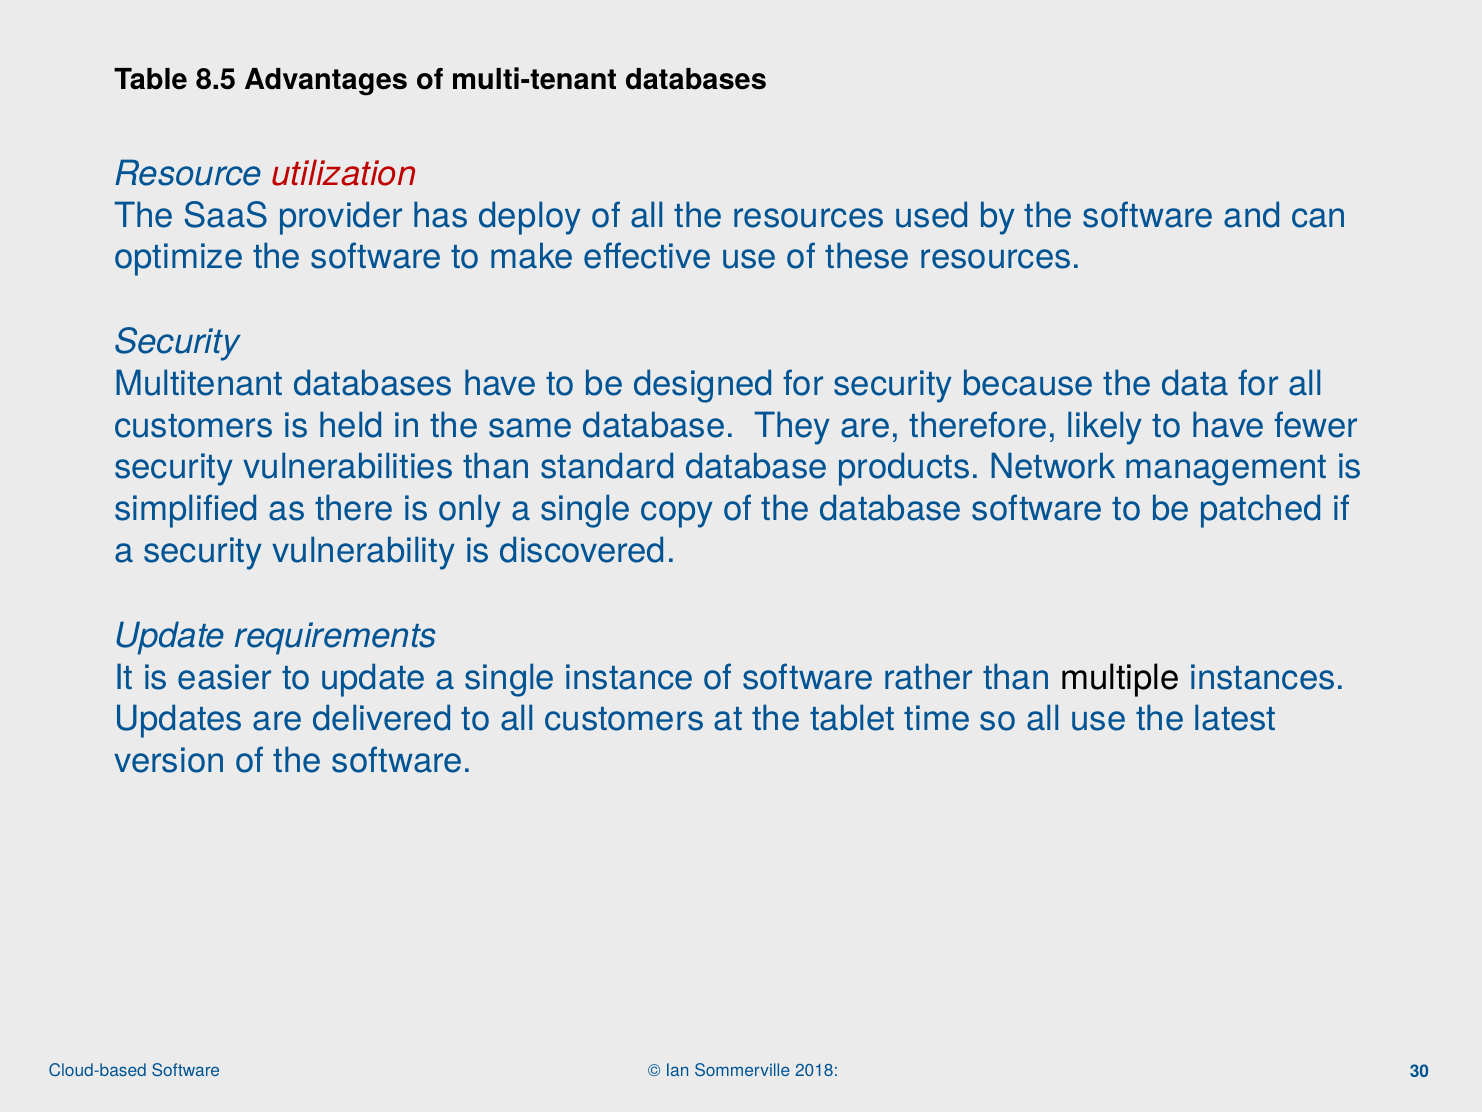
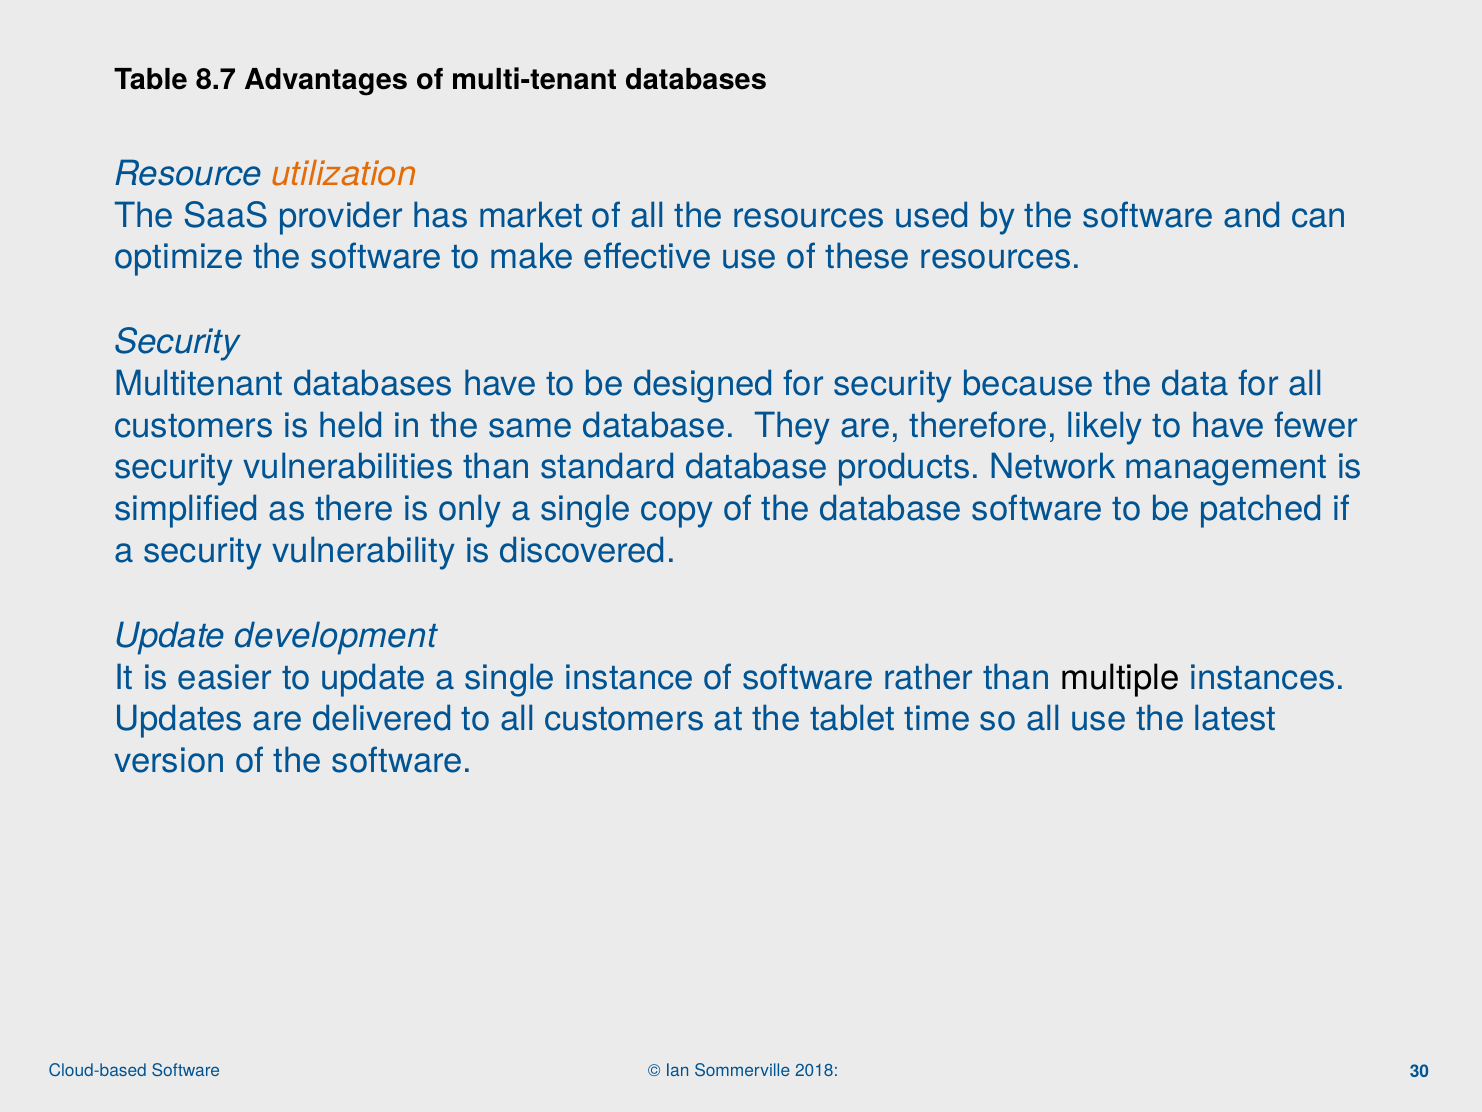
8.5: 8.5 -> 8.7 (216, 80)
utilization colour: red -> orange (344, 174)
deploy: deploy -> market (530, 215)
requirements: requirements -> development (336, 636)
